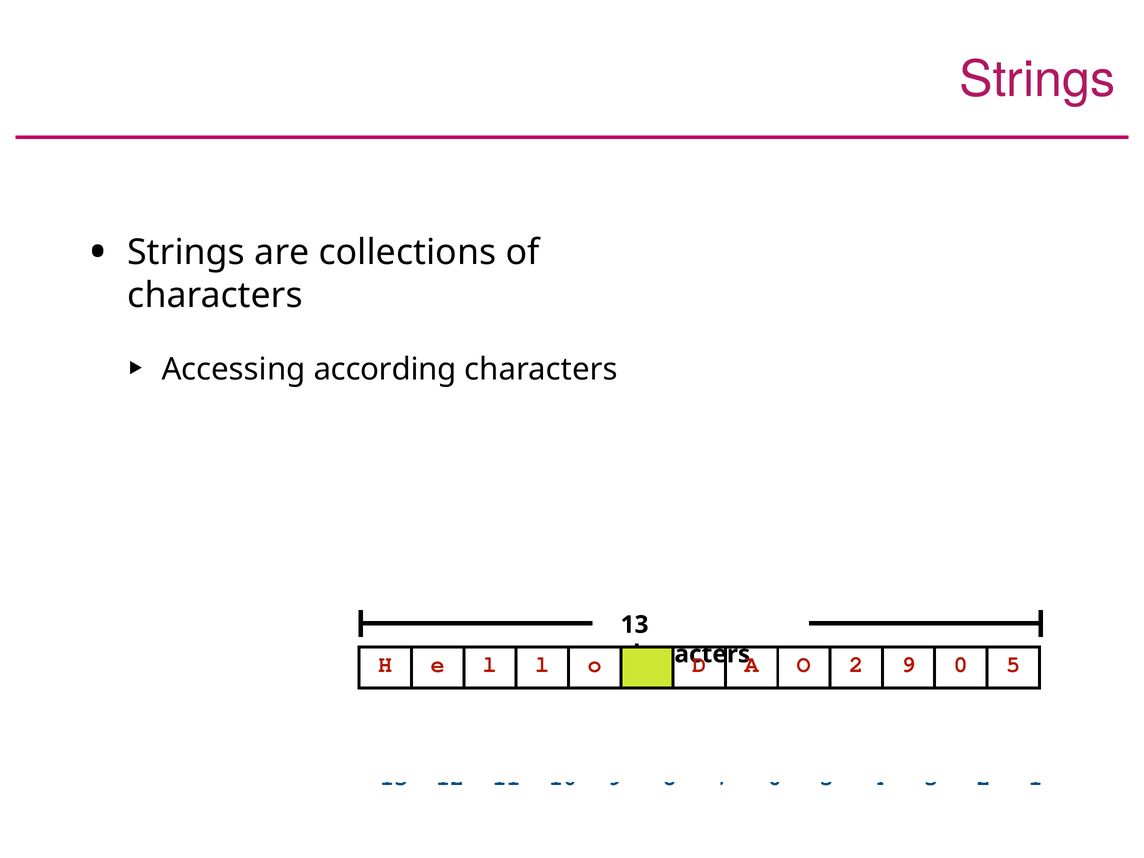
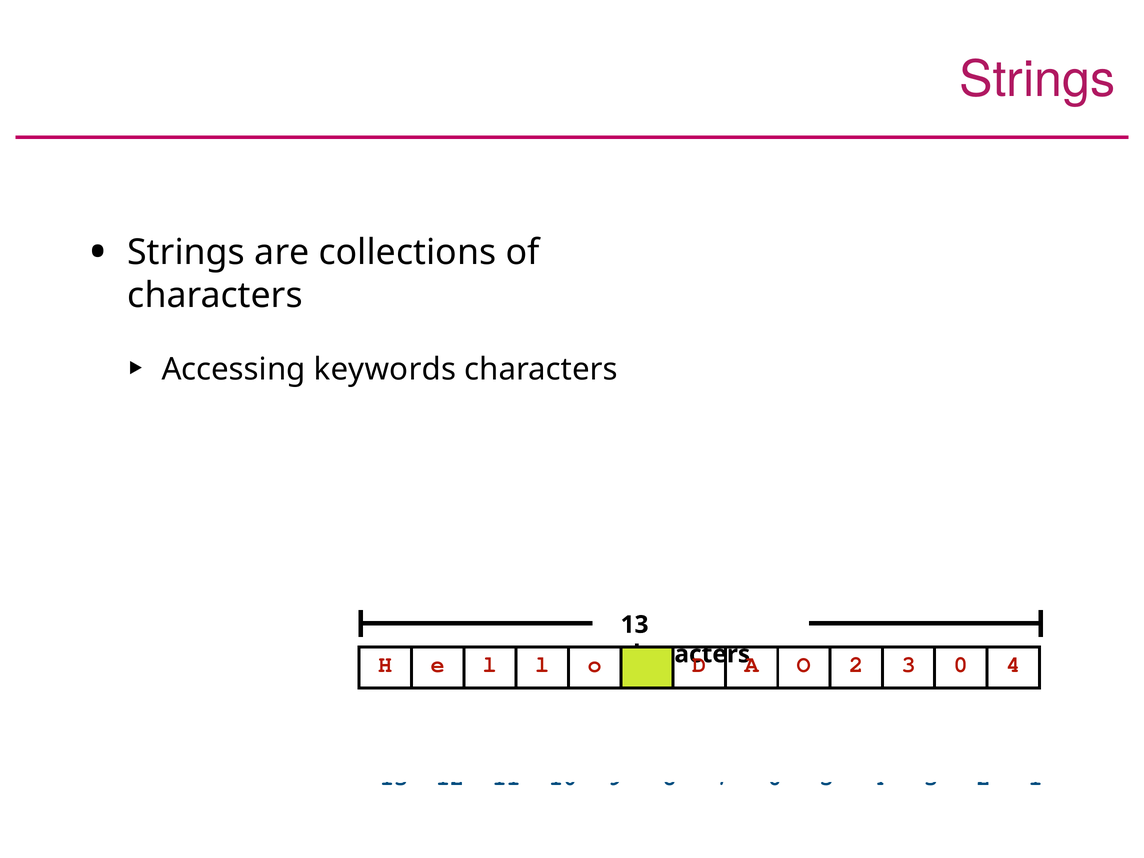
according: according -> keywords (385, 369)
O 2 9: 9 -> 3 (909, 664)
0 5: 5 -> 4 (1013, 664)
